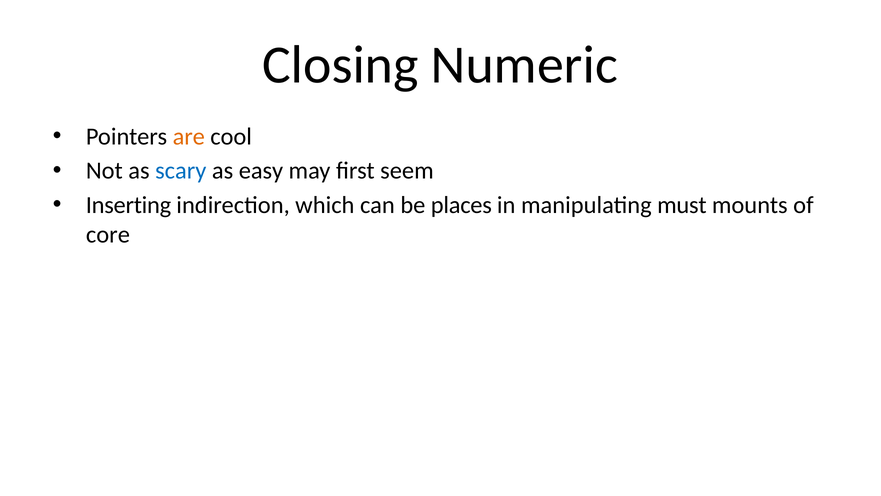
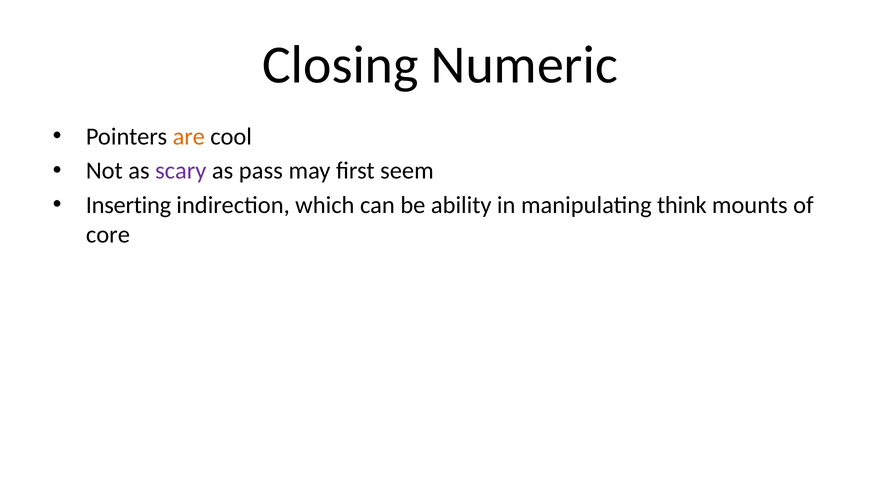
scary colour: blue -> purple (181, 171)
easy: easy -> pass (261, 171)
places: places -> ability (461, 205)
must: must -> think (682, 205)
